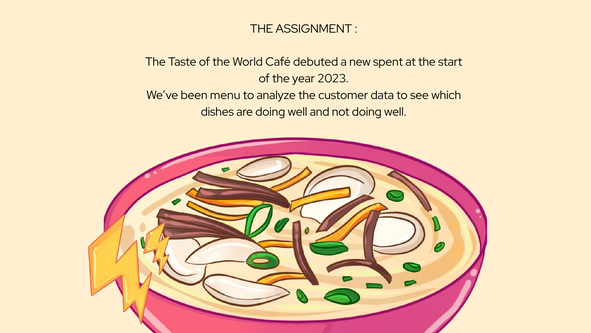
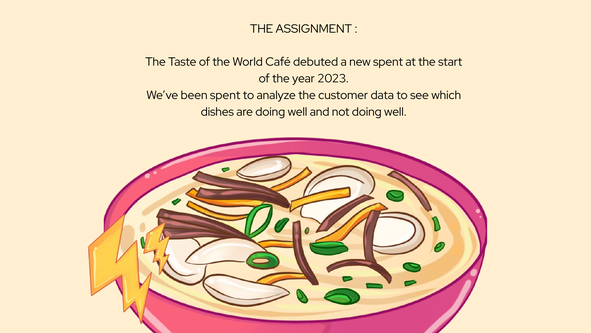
been menu: menu -> spent (225, 95)
